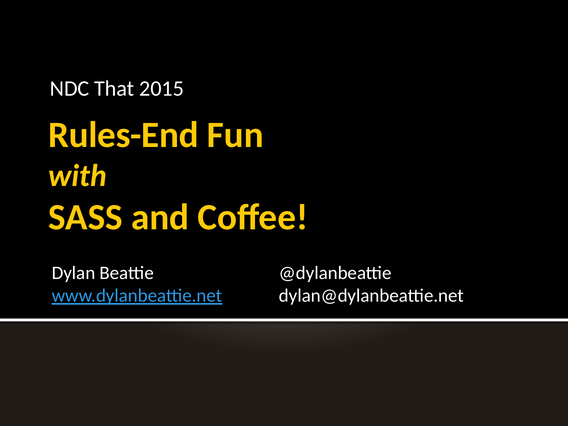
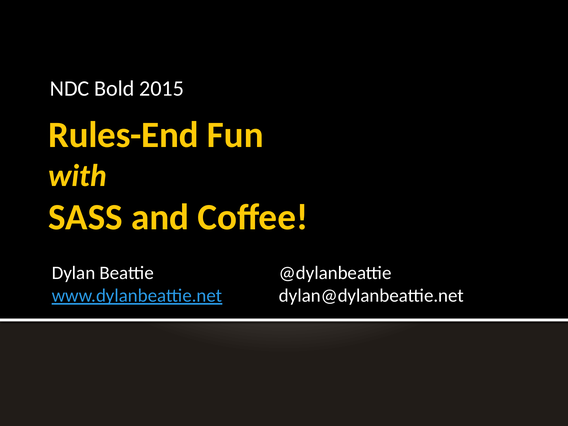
That: That -> Bold (114, 89)
